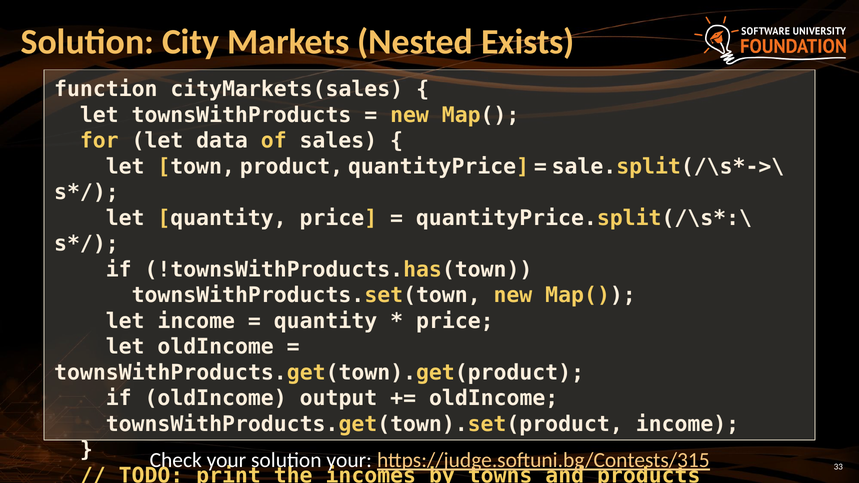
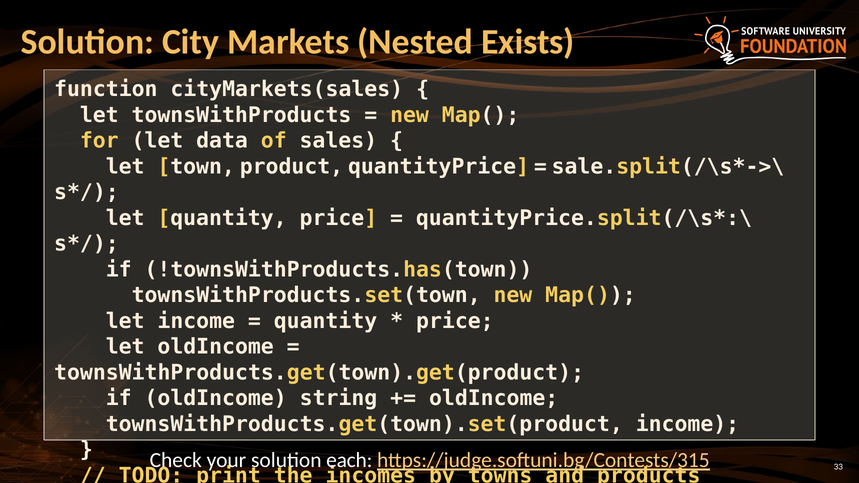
output: output -> string (339, 399)
solution your: your -> each (349, 461)
